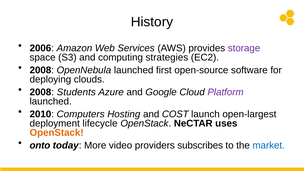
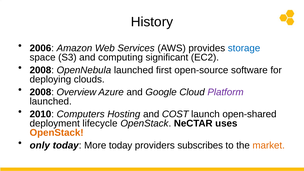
storage colour: purple -> blue (244, 48)
strategies: strategies -> significant (167, 57)
Students: Students -> Overview (76, 92)
open-largest: open-largest -> open-shared (249, 114)
onto: onto -> only (40, 145)
More video: video -> today (121, 145)
market colour: blue -> orange (269, 145)
